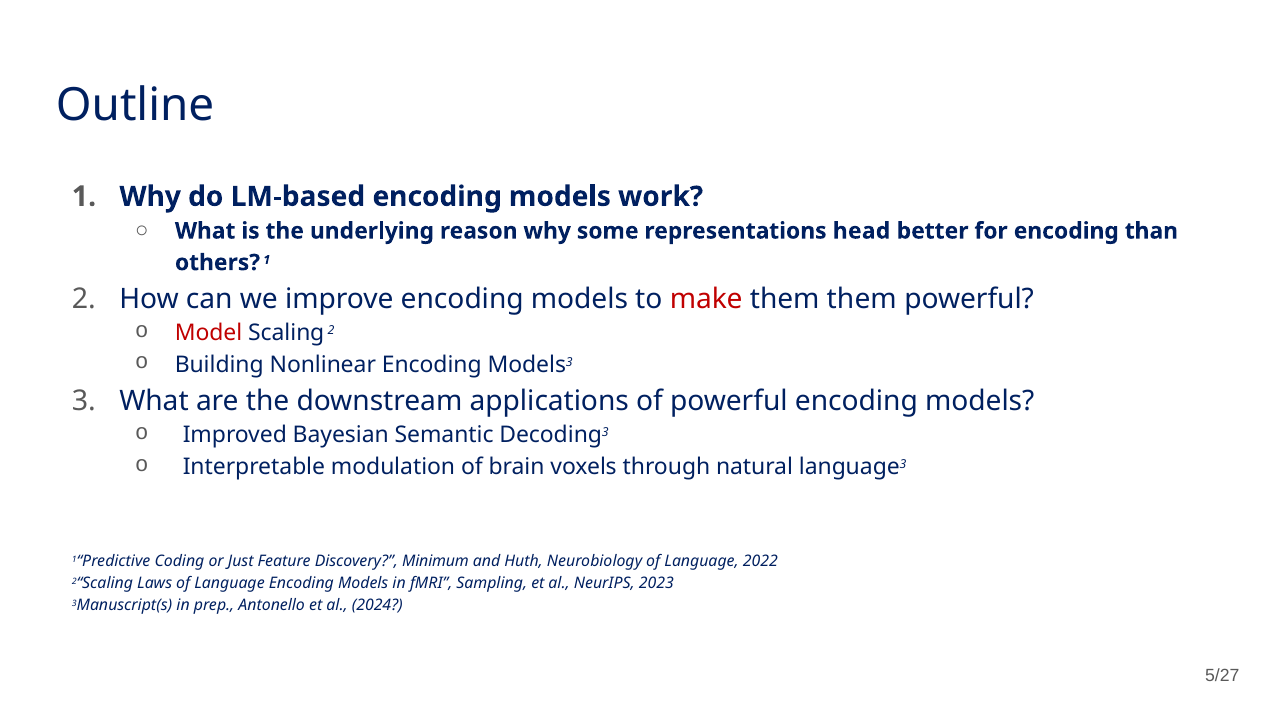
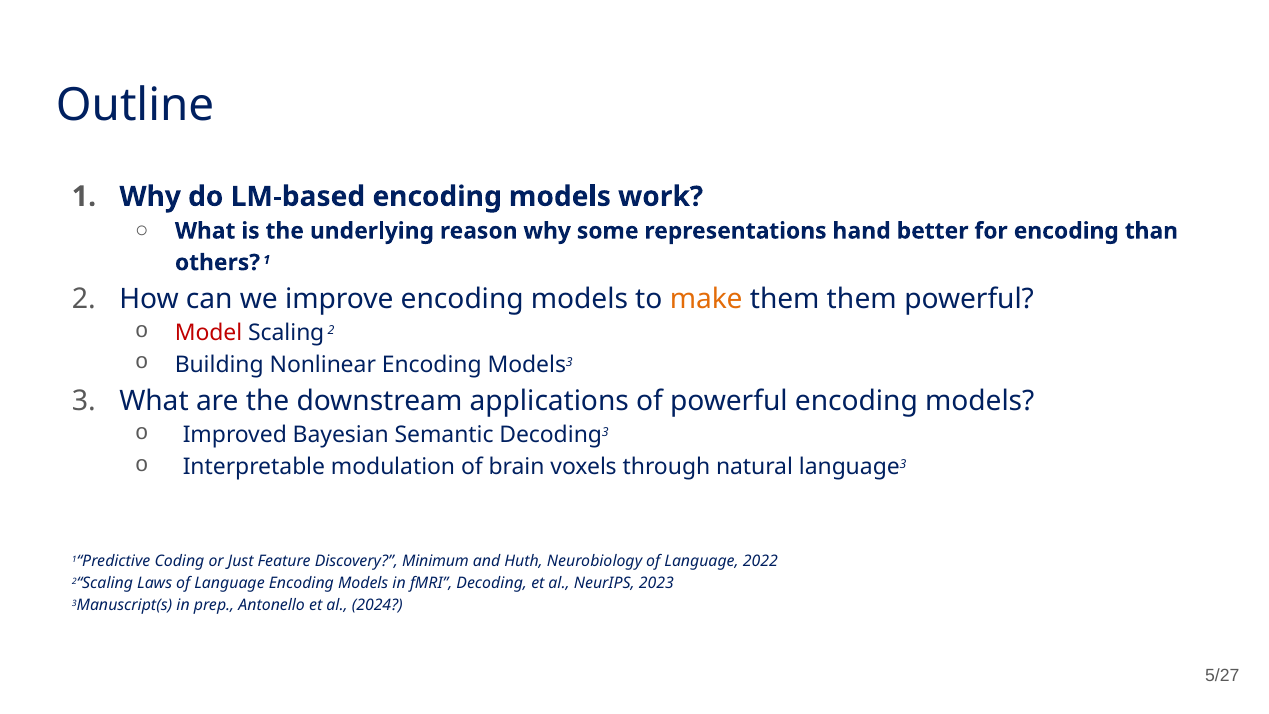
head: head -> hand (862, 231)
make colour: red -> orange (706, 299)
Sampling: Sampling -> Decoding (492, 583)
